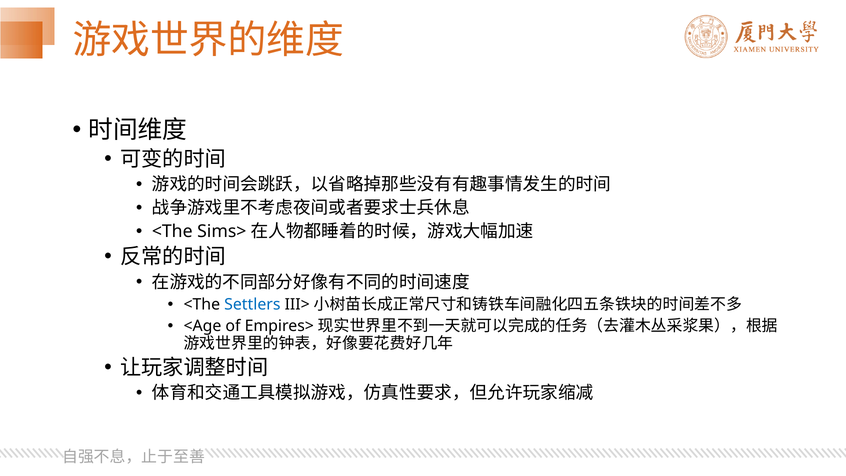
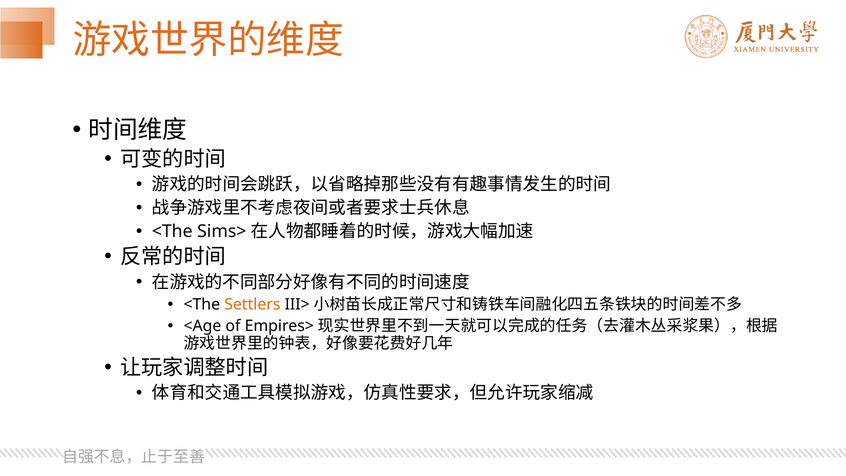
Settlers colour: blue -> orange (252, 305)
